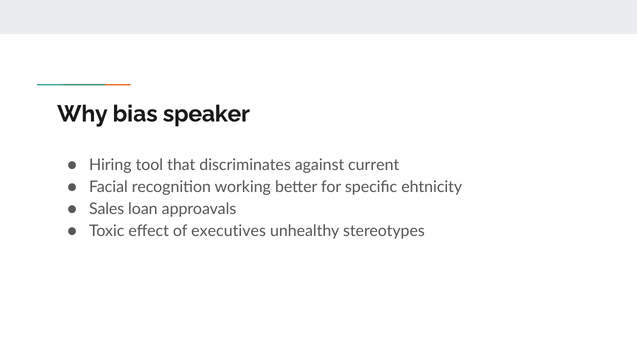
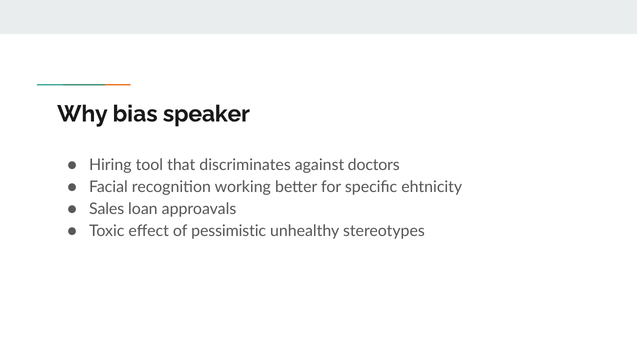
current: current -> doctors (374, 165)
executives: executives -> pessimistic (229, 231)
